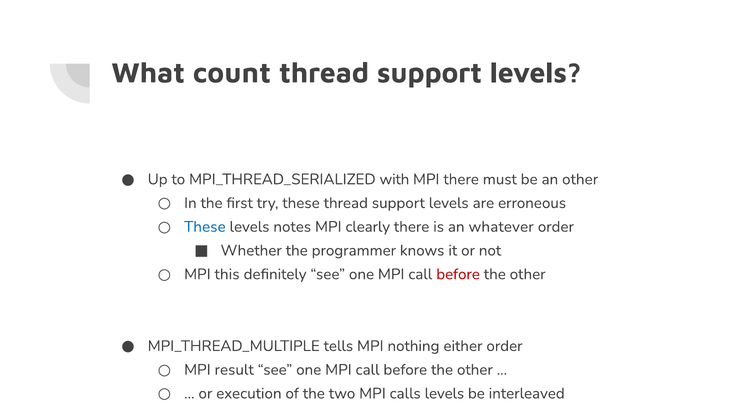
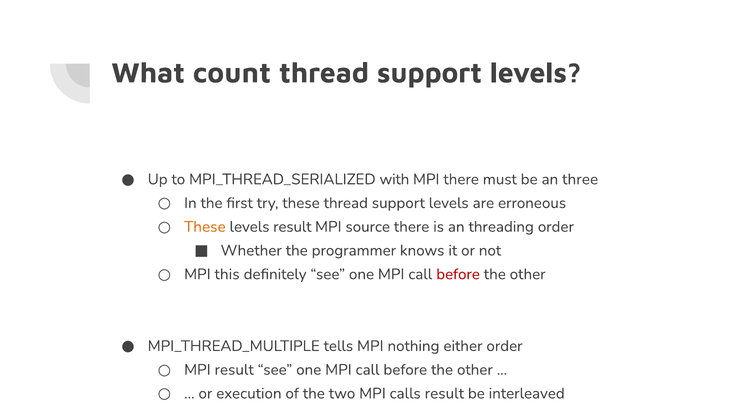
an other: other -> three (580, 179)
These colour: blue -> orange (205, 227)
levels notes: notes -> result (292, 227)
clearly: clearly -> source (368, 227)
whatever: whatever -> threading (501, 227)
calls levels: levels -> result (444, 394)
